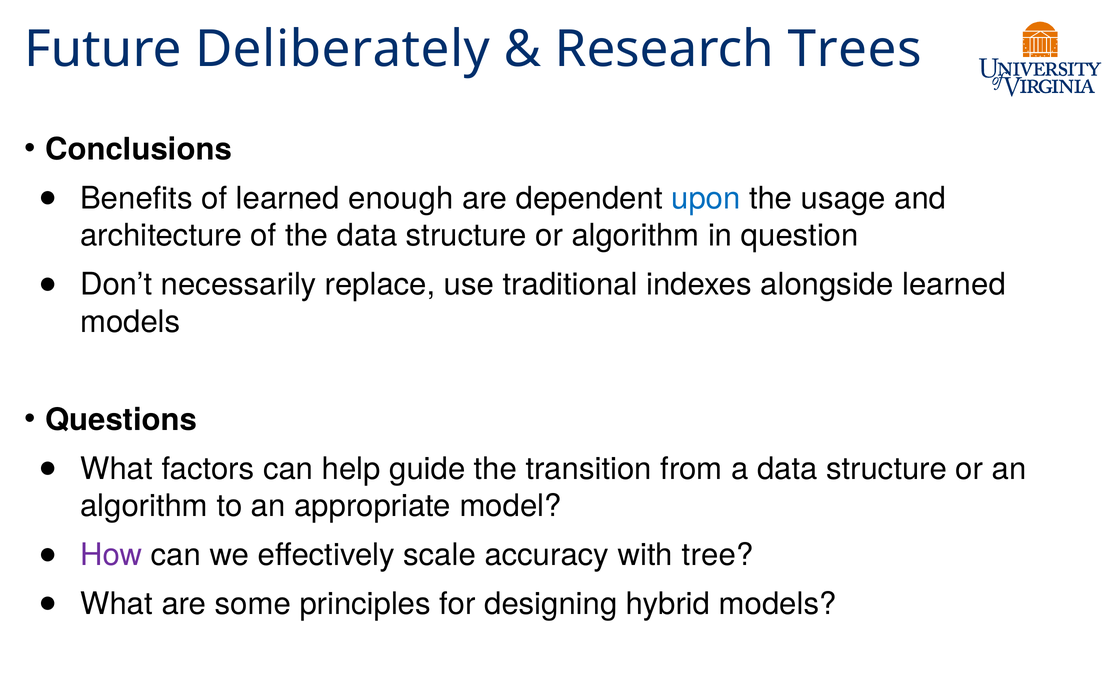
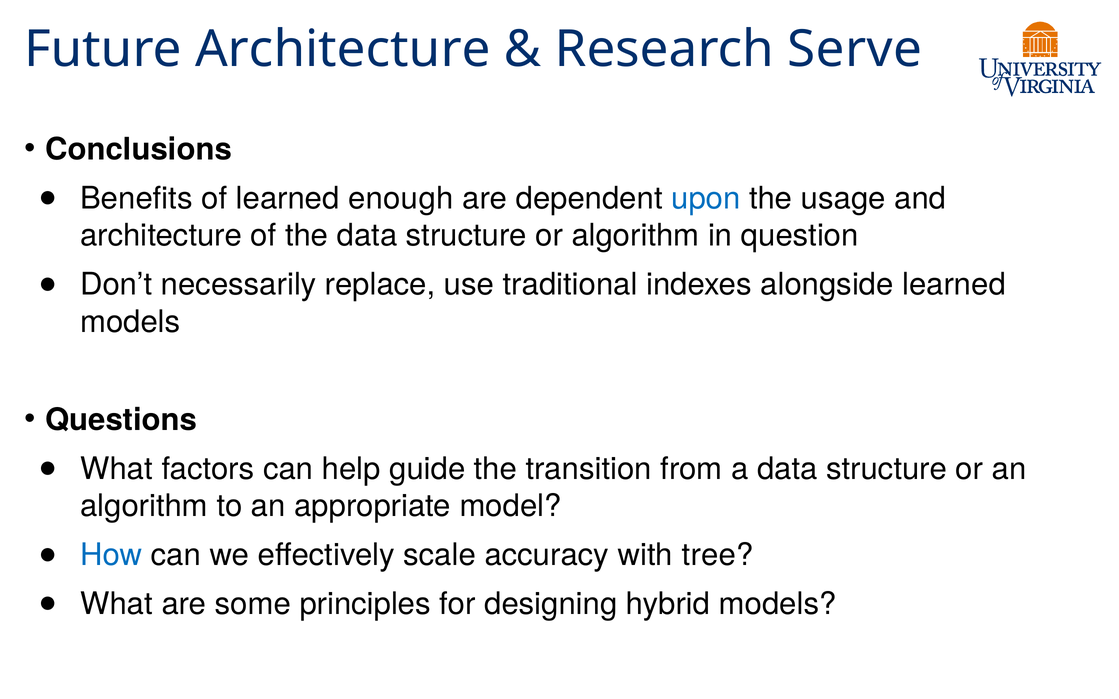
Future Deliberately: Deliberately -> Architecture (343, 50)
Trees: Trees -> Serve (855, 50)
How colour: purple -> blue (111, 555)
